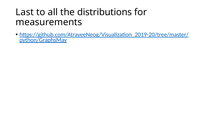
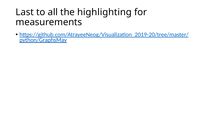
distributions: distributions -> highlighting (104, 12)
